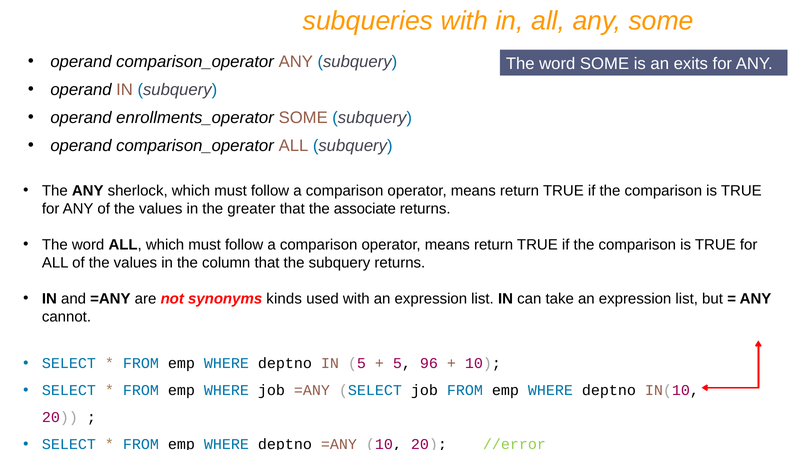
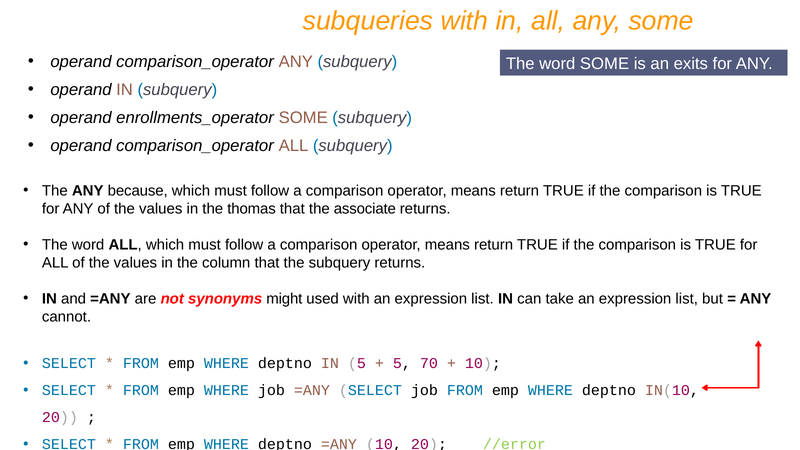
sherlock: sherlock -> because (138, 191)
greater: greater -> thomas (252, 209)
kinds: kinds -> might (284, 299)
96: 96 -> 70 (429, 364)
